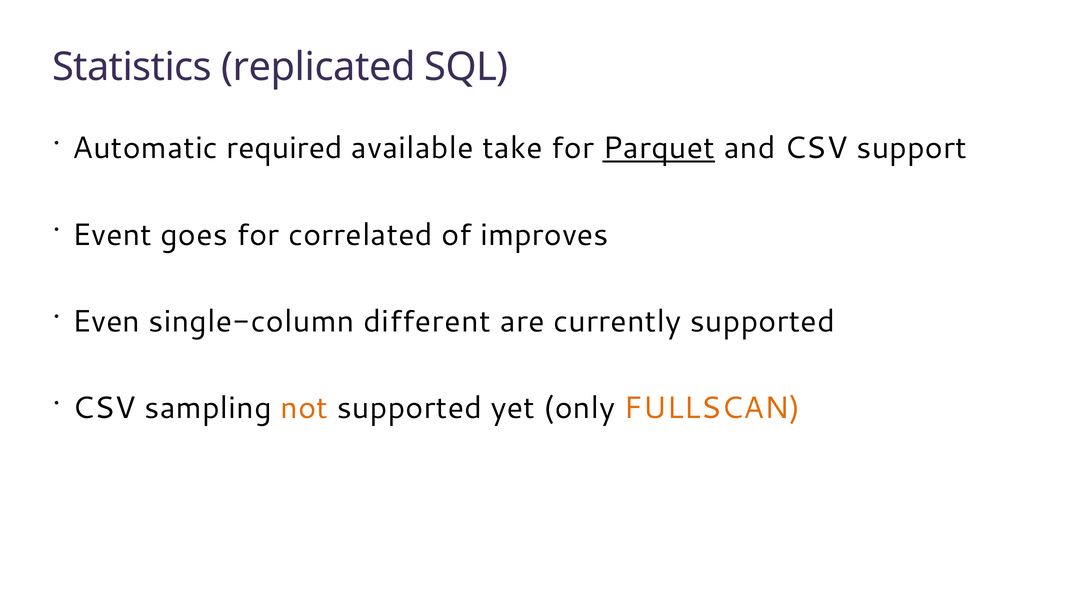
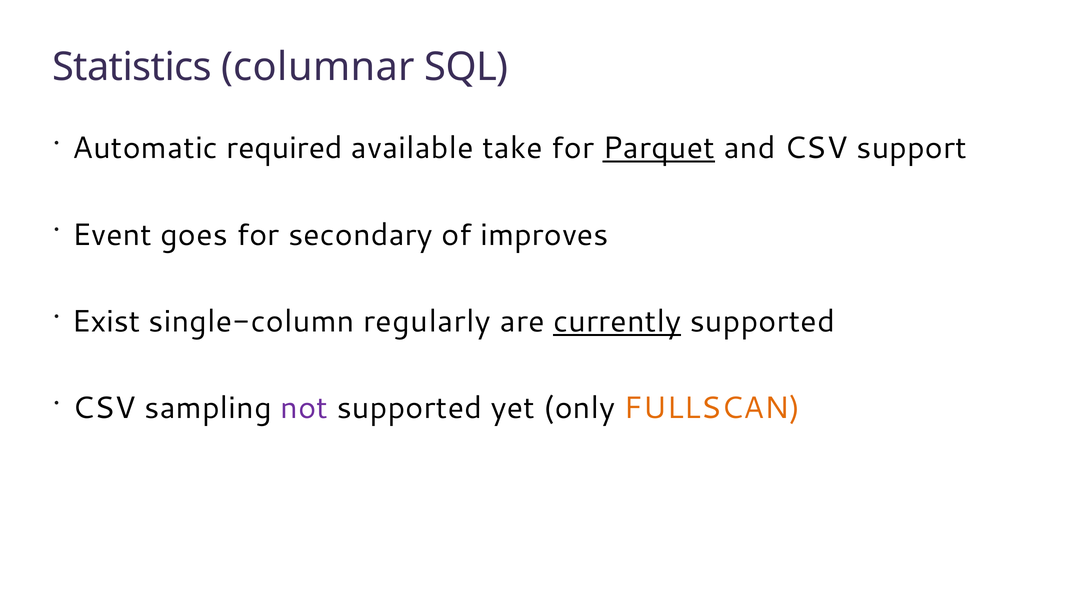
replicated: replicated -> columnar (318, 67)
correlated: correlated -> secondary (360, 235)
Even: Even -> Exist (106, 322)
different: different -> regularly (427, 322)
currently underline: none -> present (617, 322)
not colour: orange -> purple (304, 408)
